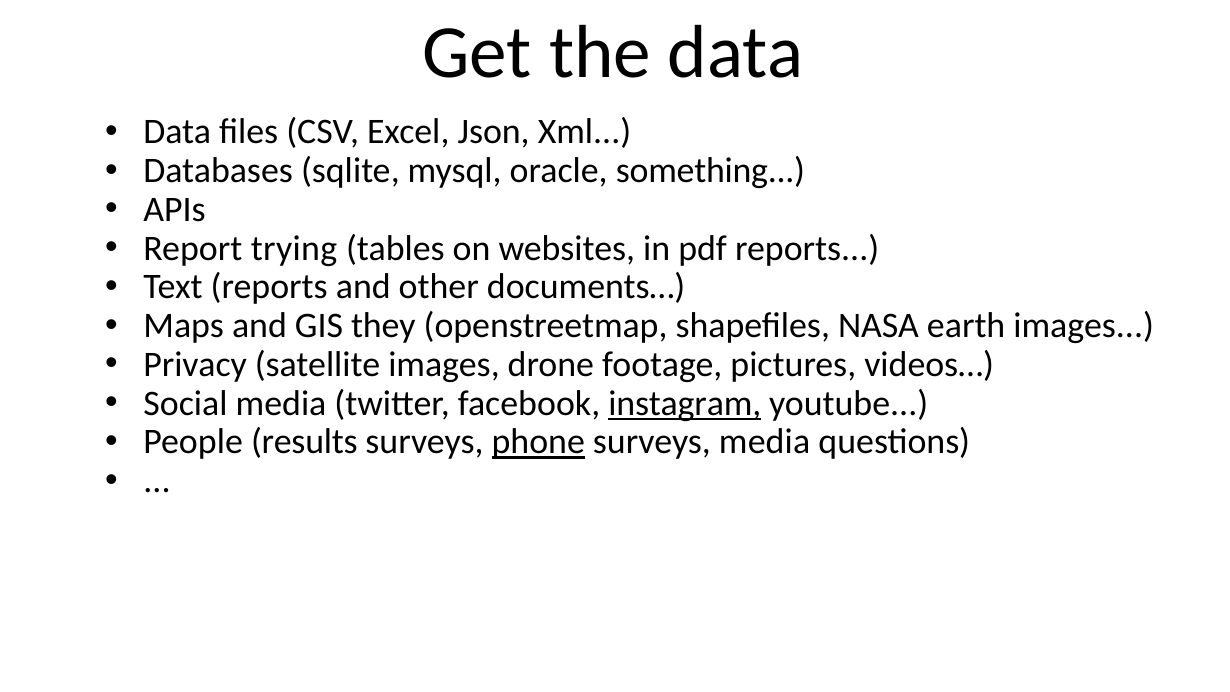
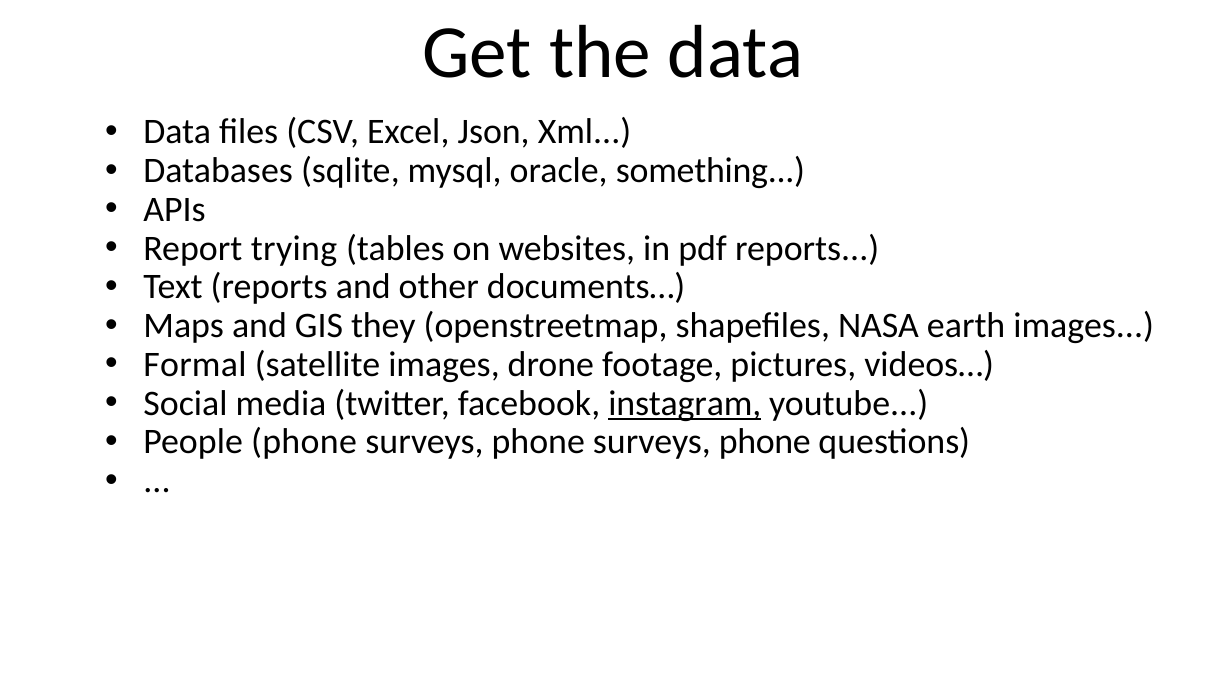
Privacy: Privacy -> Formal (195, 365)
People results: results -> phone (304, 442)
phone underline: present -> none (538, 442)
media: media -> phone (765, 442)
